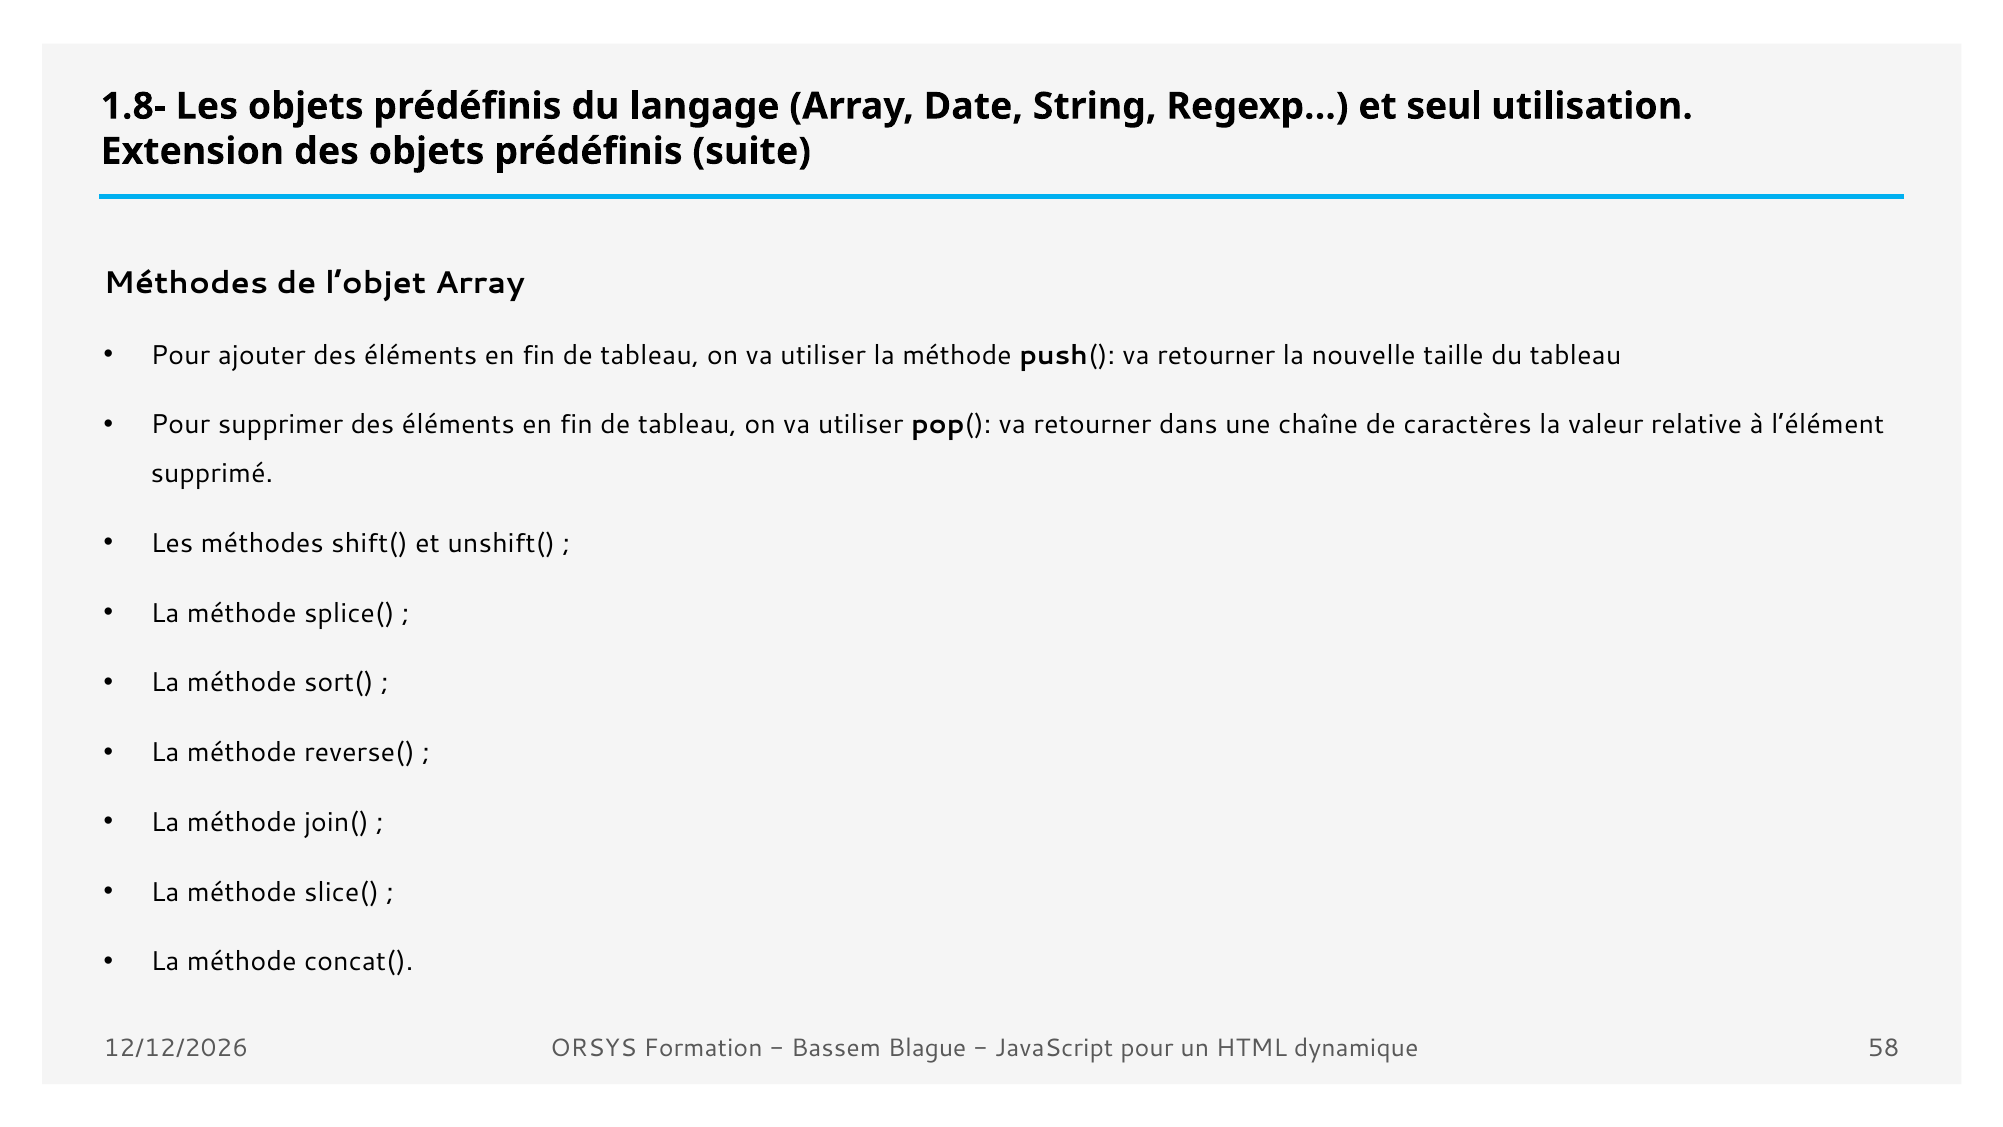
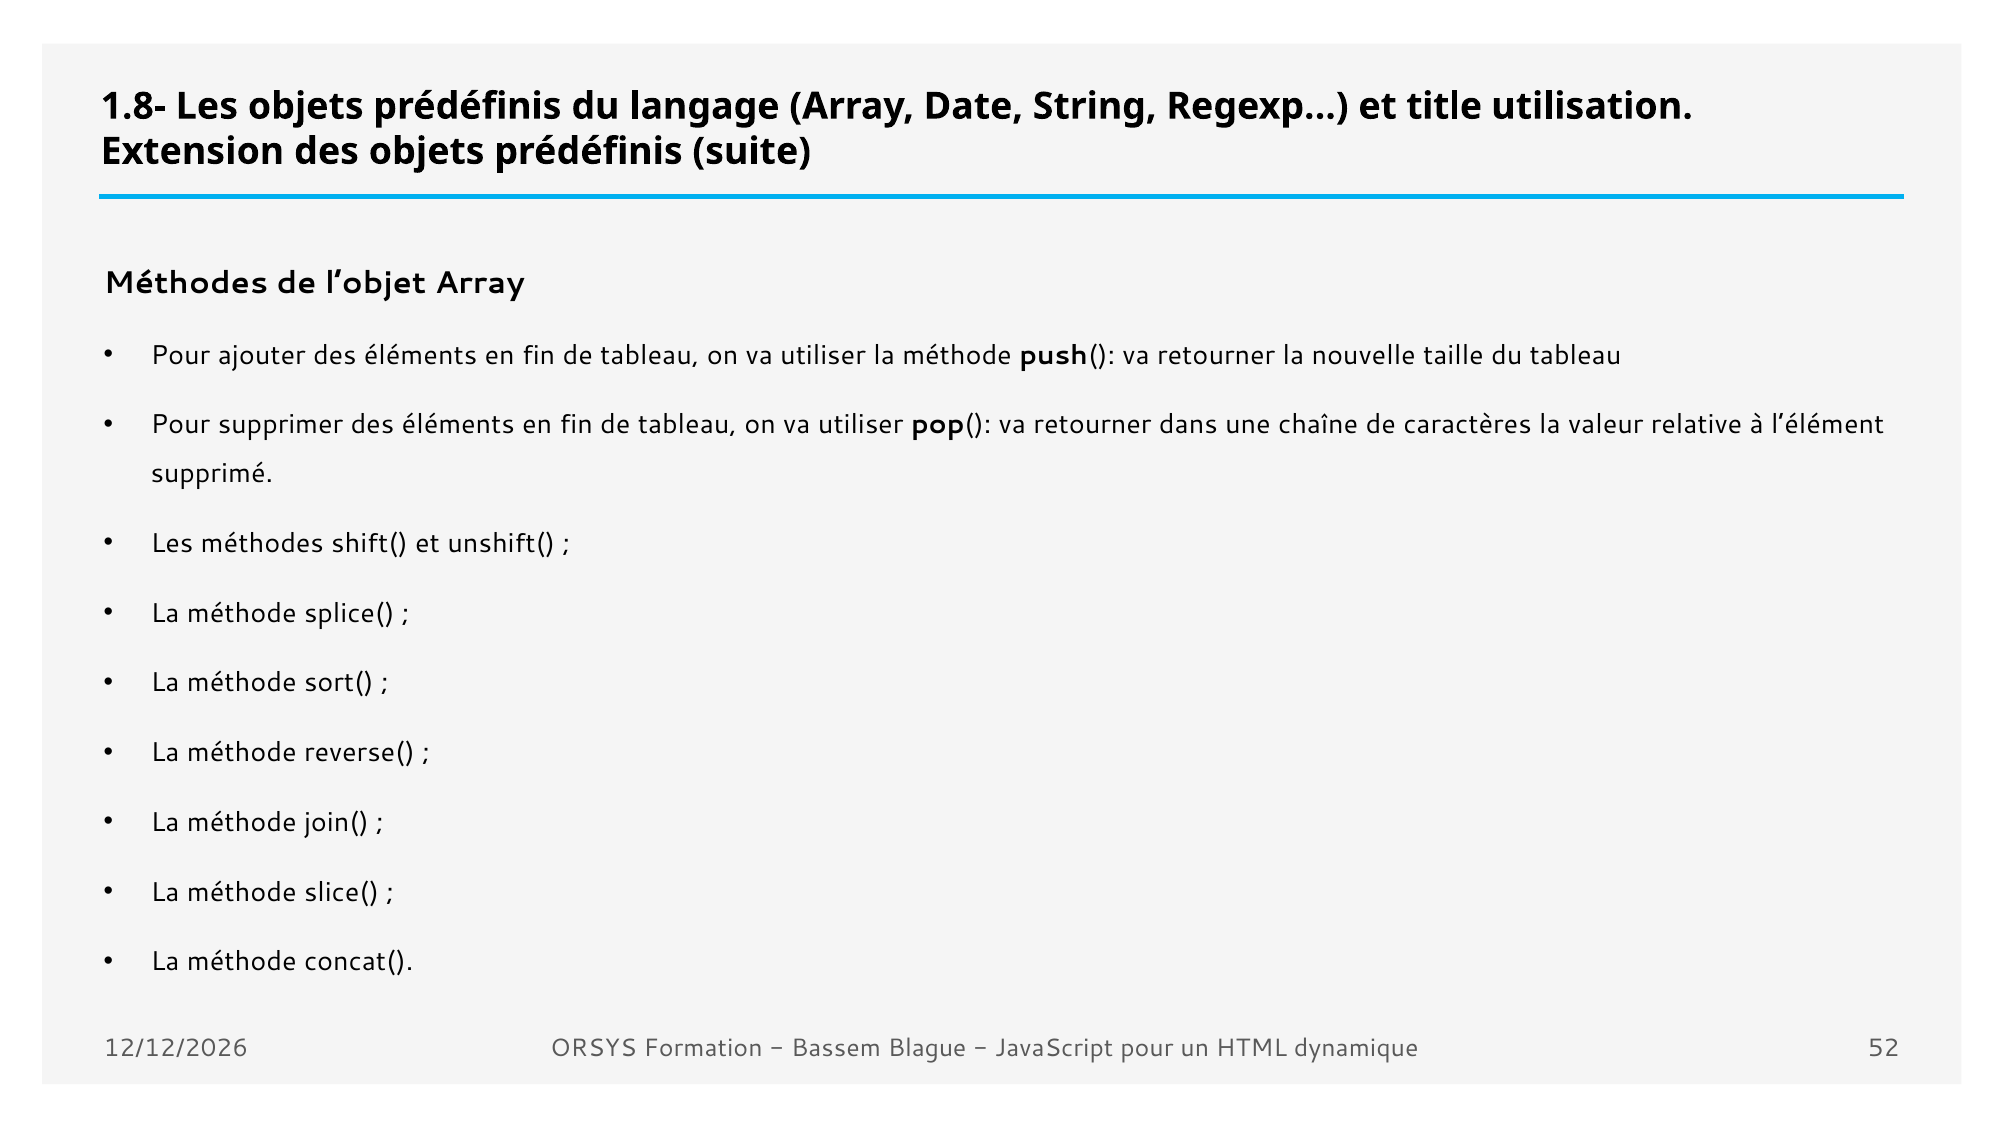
seul: seul -> title (1444, 106)
58: 58 -> 52 (1884, 1048)
